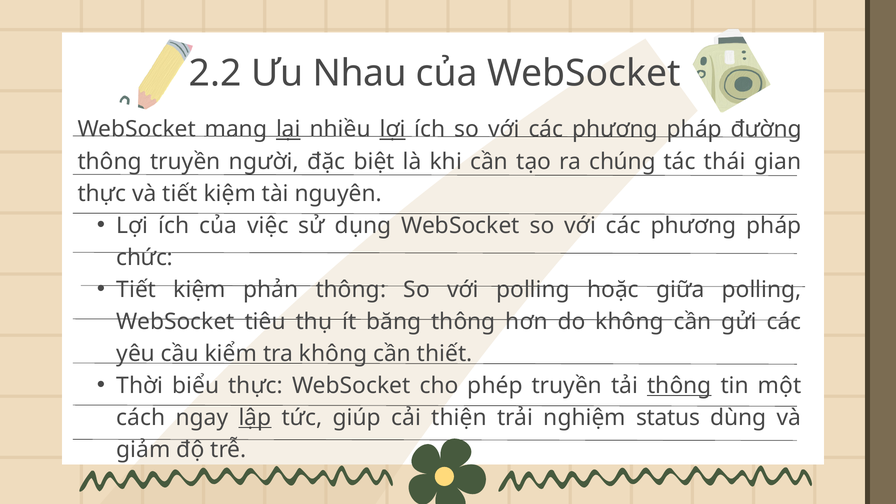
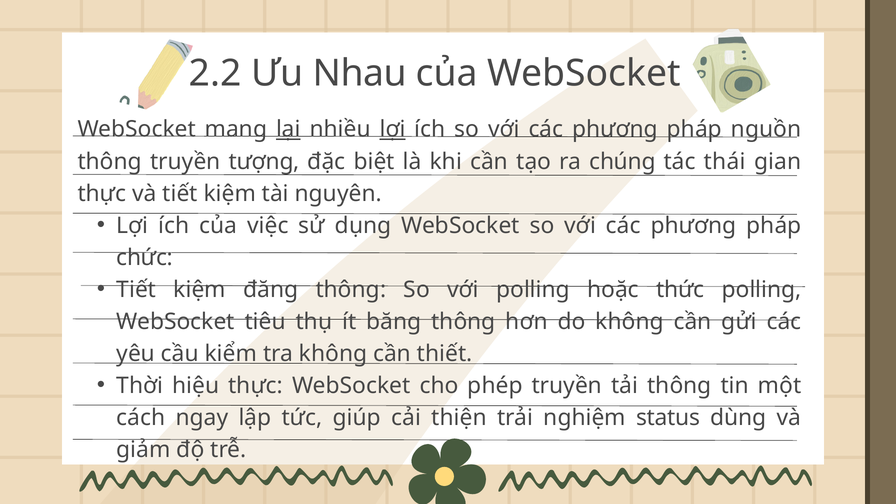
đường: đường -> nguồn (766, 129)
người: người -> tượng (264, 161)
phản: phản -> đăng (271, 290)
giữa: giữa -> thức (680, 290)
biểu: biểu -> hiệu (196, 386)
thông underline: present -> none (679, 386)
lập underline: present -> none (255, 418)
